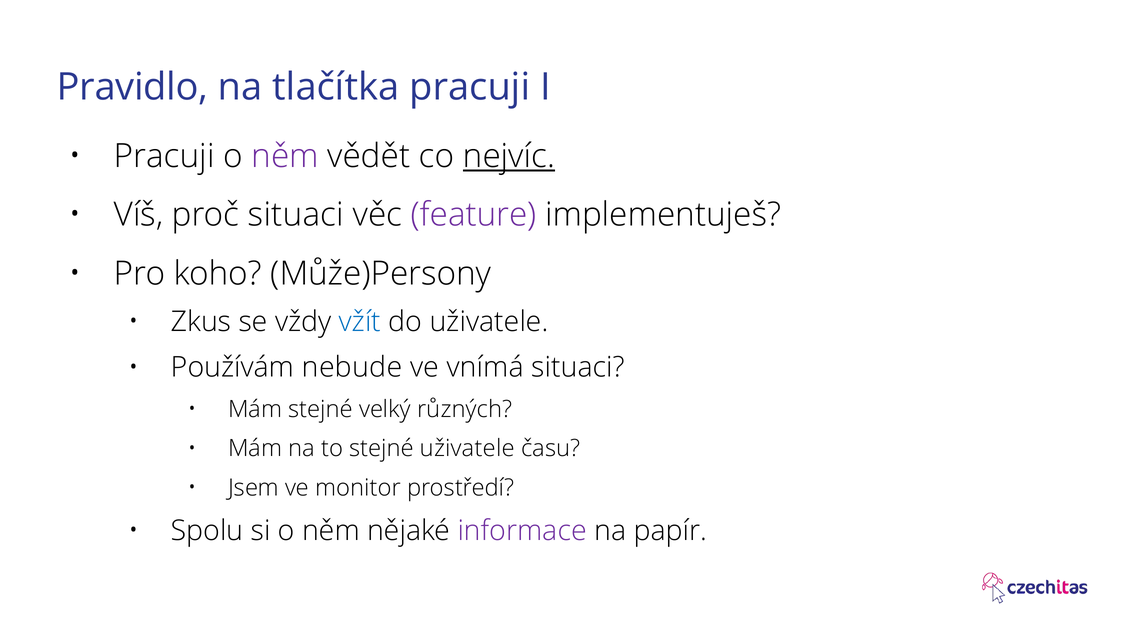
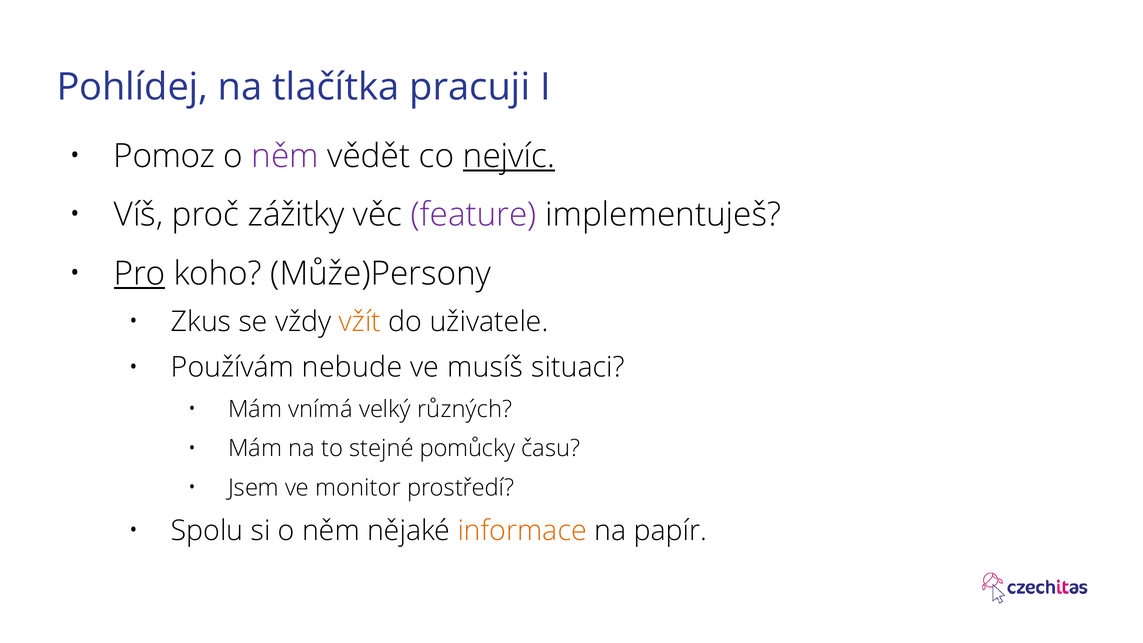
Pravidlo: Pravidlo -> Pohlídej (132, 87)
Pracuji: Pracuji -> Pomoz (164, 156)
proč situaci: situaci -> zážitky (296, 215)
Pro underline: none -> present (140, 273)
vžít colour: blue -> orange (360, 322)
vnímá: vnímá -> musíš (485, 368)
Mám stejné: stejné -> vnímá (320, 409)
stejné uživatele: uživatele -> pomůcky (467, 448)
informace colour: purple -> orange (522, 531)
